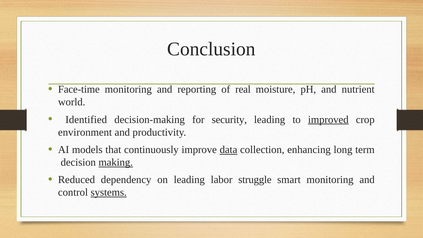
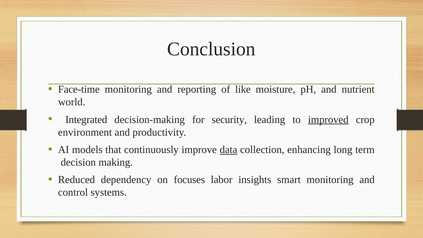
real: real -> like (243, 89)
Identified: Identified -> Integrated (86, 119)
making underline: present -> none (116, 162)
on leading: leading -> focuses (189, 180)
struggle: struggle -> insights (255, 180)
systems underline: present -> none (109, 192)
